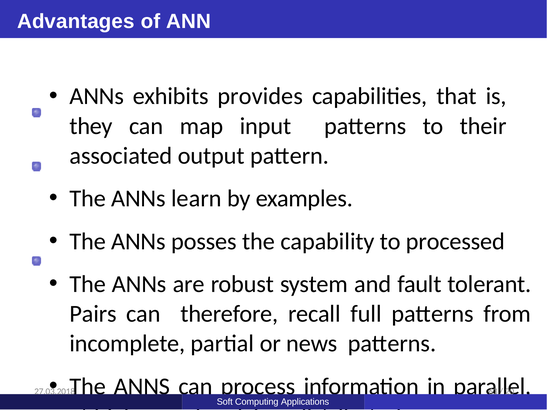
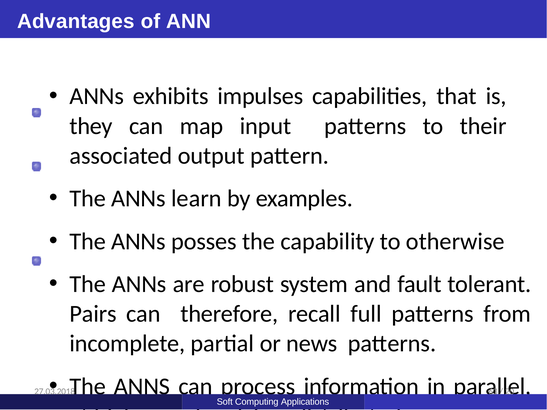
provides: provides -> impulses (260, 96)
processed: processed -> otherwise (455, 241)
